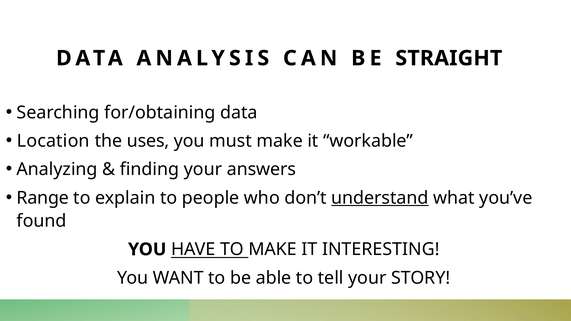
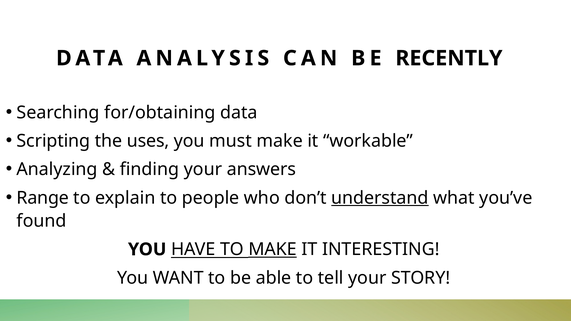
STRAIGHT: STRAIGHT -> RECENTLY (449, 58)
Location: Location -> Scripting (53, 141)
MAKE underline: none -> present (273, 250)
